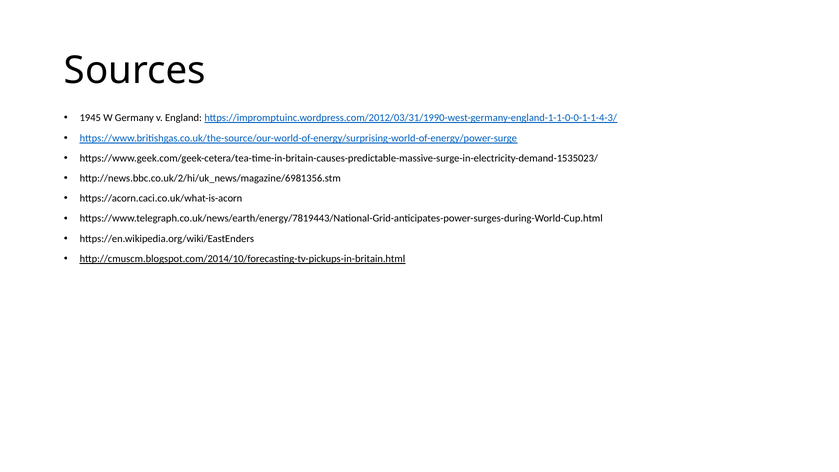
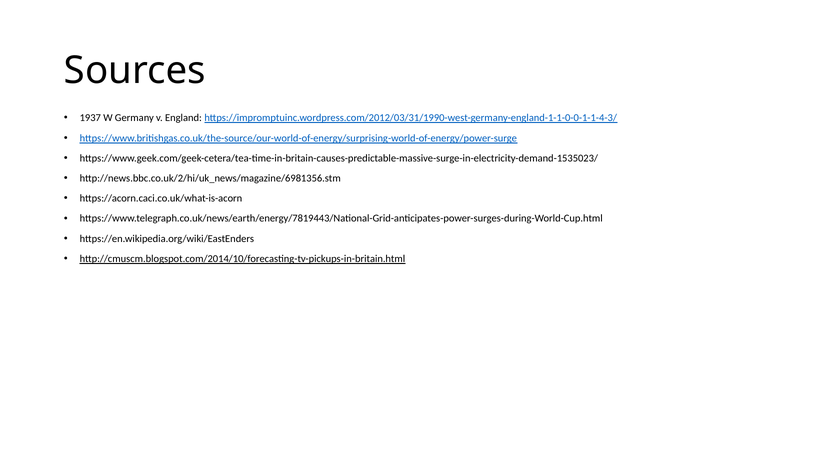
1945: 1945 -> 1937 (90, 118)
